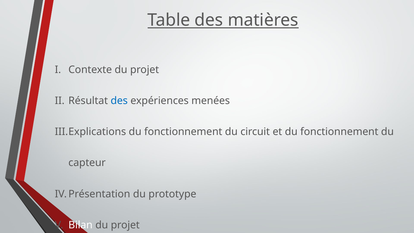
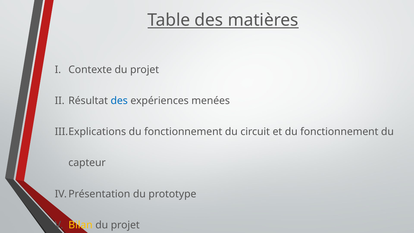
Bilan colour: white -> yellow (81, 225)
